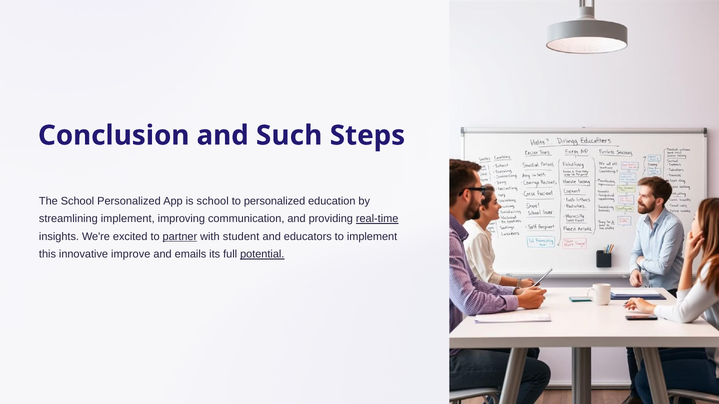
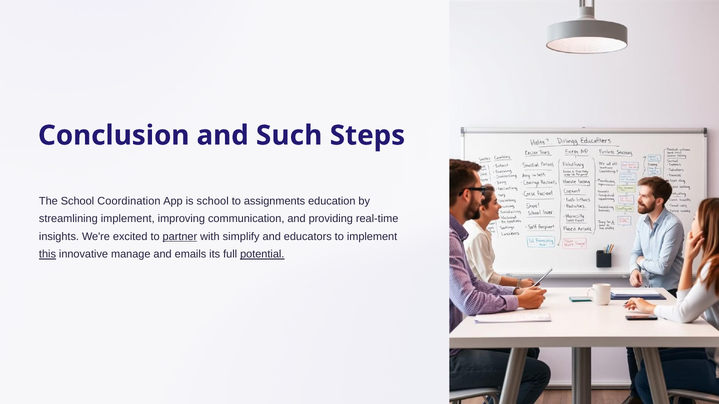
School Personalized: Personalized -> Coordination (129, 201)
to personalized: personalized -> assignments (275, 201)
real-time underline: present -> none (377, 219)
student: student -> simplify (241, 237)
this underline: none -> present (47, 255)
improve: improve -> manage (131, 255)
